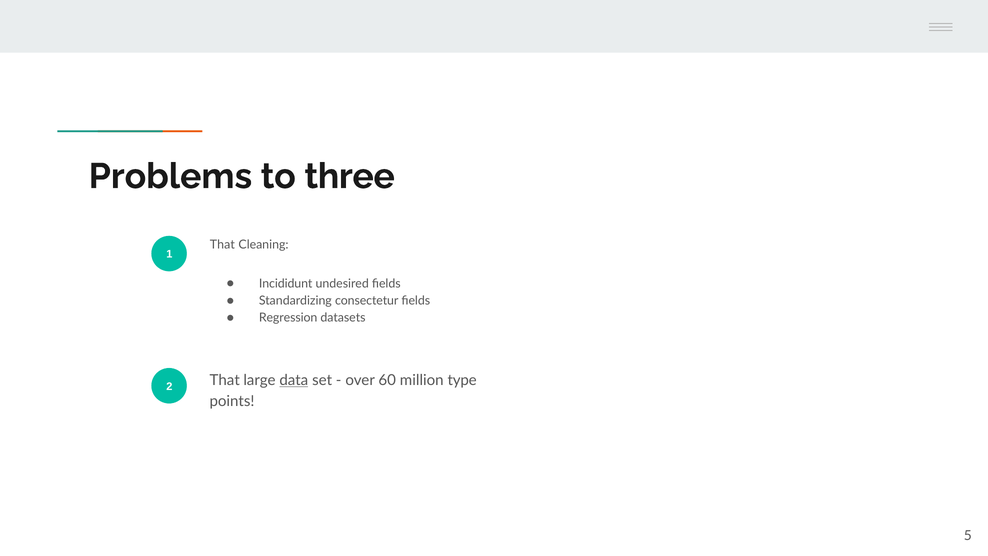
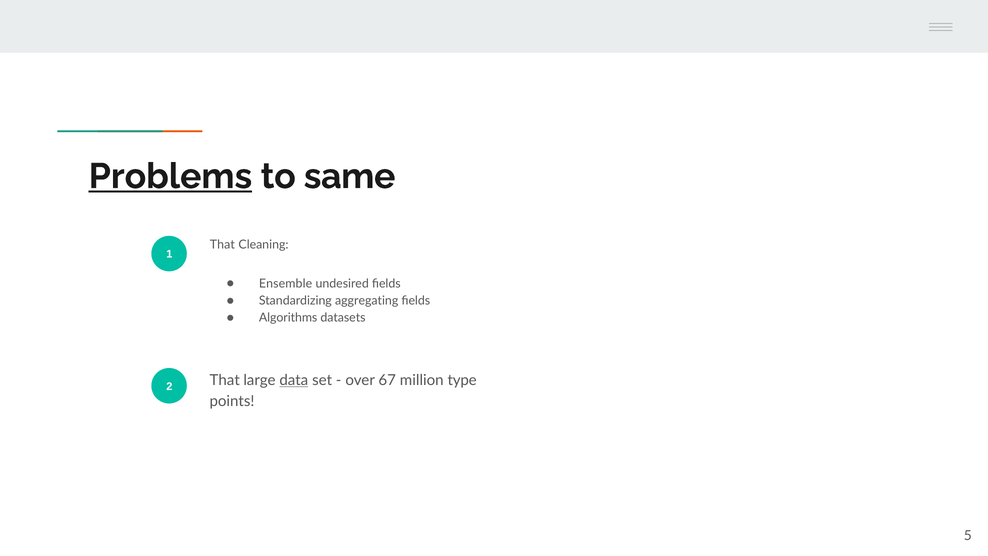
Problems underline: none -> present (170, 176)
three: three -> same (350, 176)
Incididunt: Incididunt -> Ensemble (286, 283)
consectetur: consectetur -> aggregating (367, 301)
Regression: Regression -> Algorithms (288, 318)
60: 60 -> 67 (387, 380)
